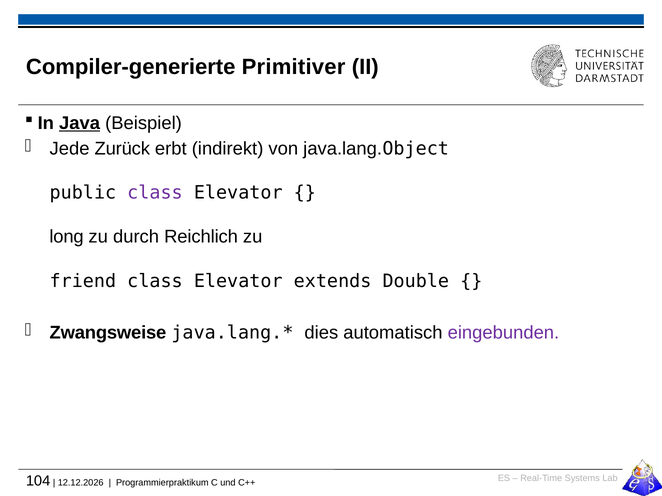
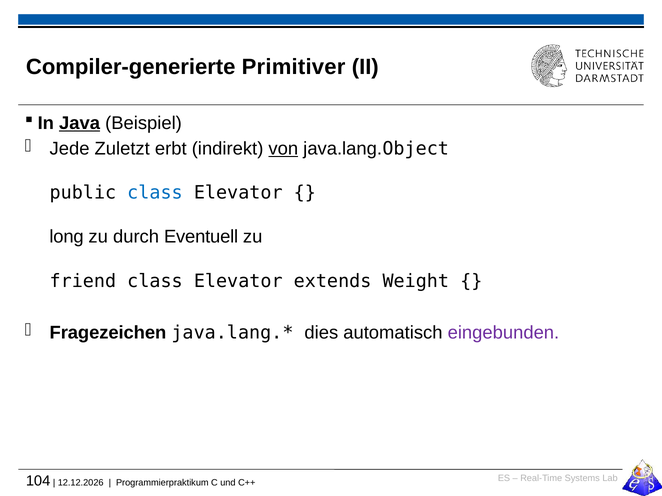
Zurück: Zurück -> Zuletzt (122, 149)
von underline: none -> present (283, 149)
class colour: purple -> blue (155, 193)
Reichlich: Reichlich -> Eventuell (201, 237)
Double: Double -> Weight (416, 281)
Zwangsweise: Zwangsweise -> Fragezeichen (108, 333)
